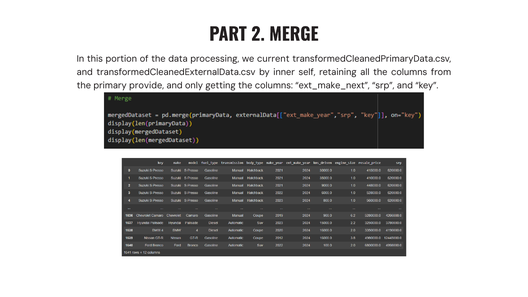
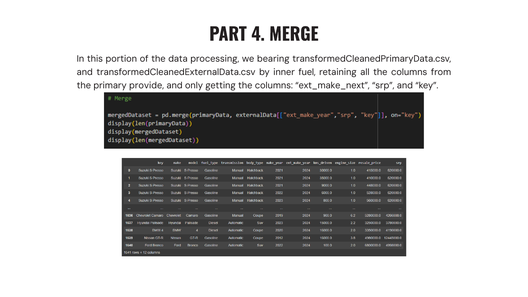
2: 2 -> 4 (258, 35)
current: current -> bearing (273, 59)
self: self -> fuel (307, 72)
